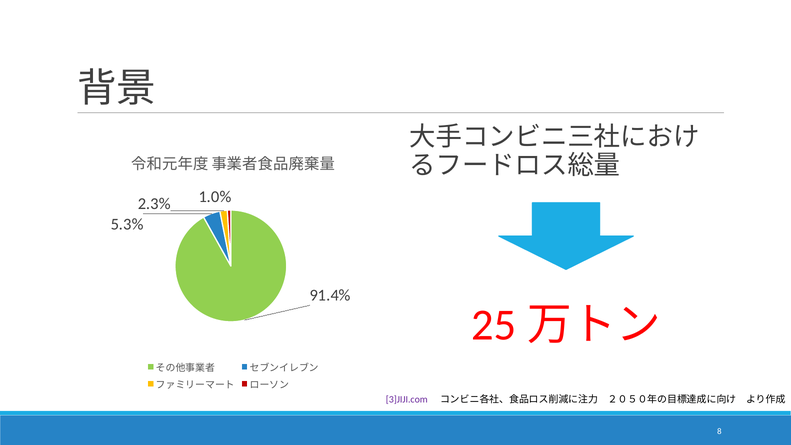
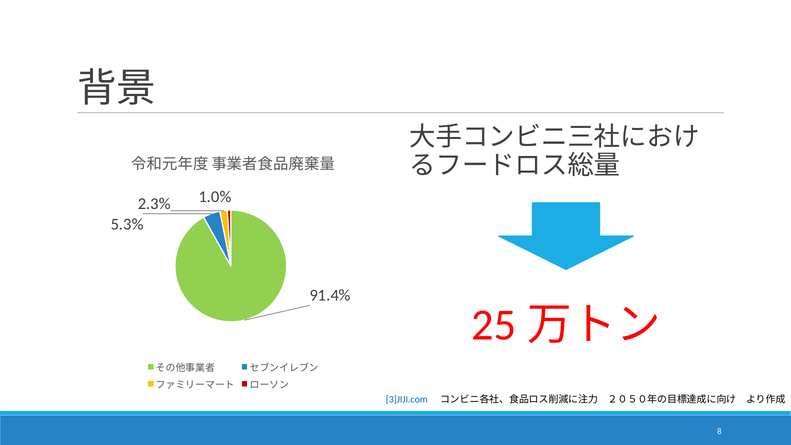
3]JIJI.com colour: purple -> blue (407, 399)
